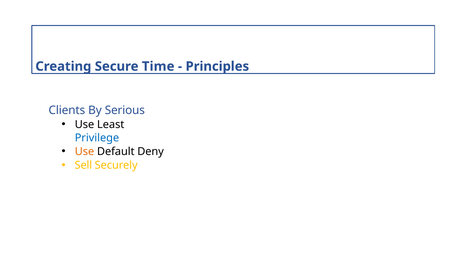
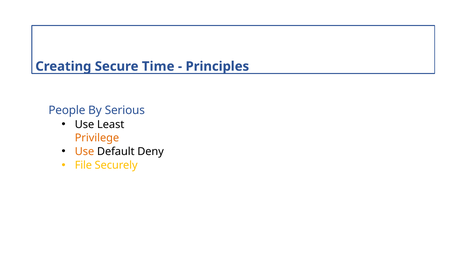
Clients: Clients -> People (67, 110)
Privilege colour: blue -> orange (97, 138)
Sell: Sell -> File (83, 165)
